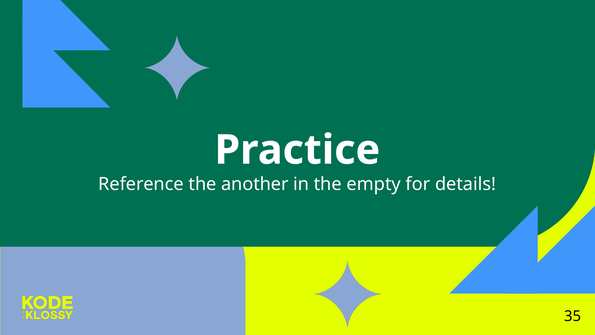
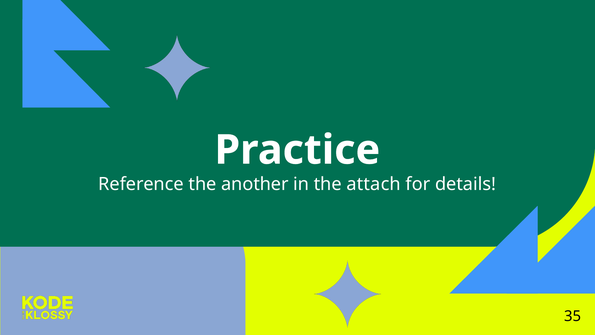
empty: empty -> attach (374, 184)
